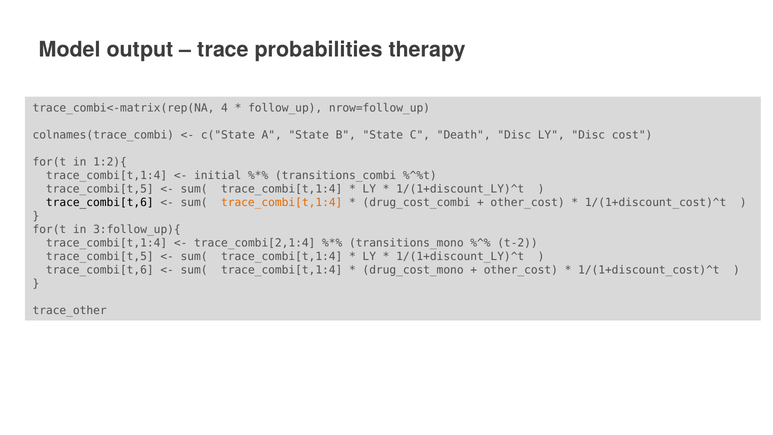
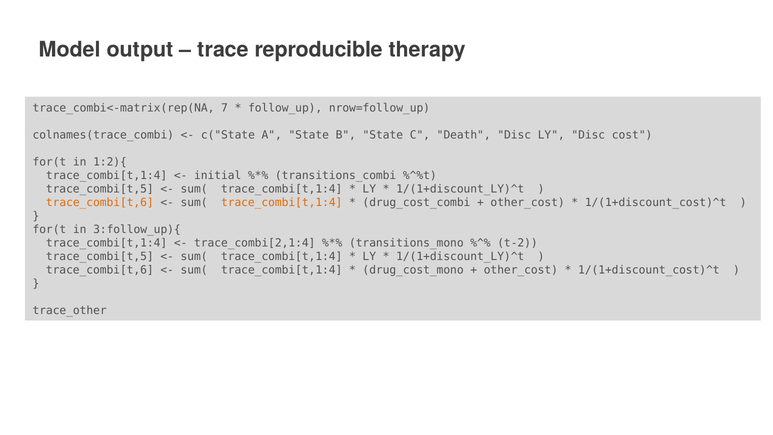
probabilities: probabilities -> reproducible (319, 50)
4: 4 -> 7 (225, 108)
trace_combi[t,6 colour: black -> orange (100, 203)
